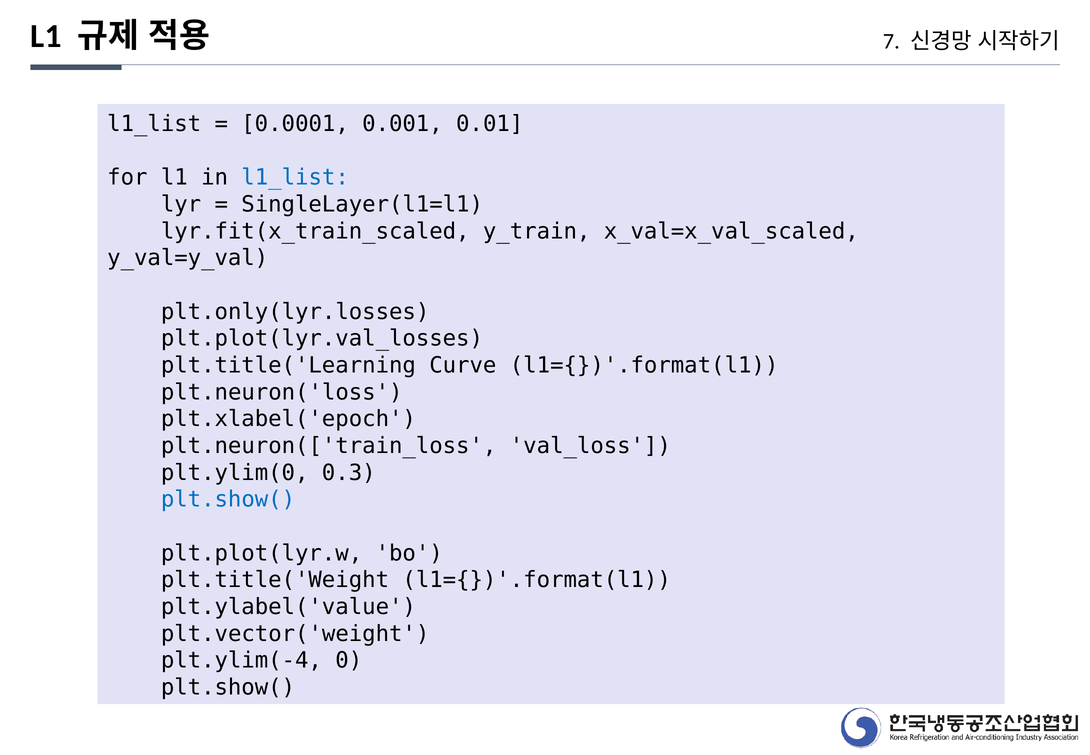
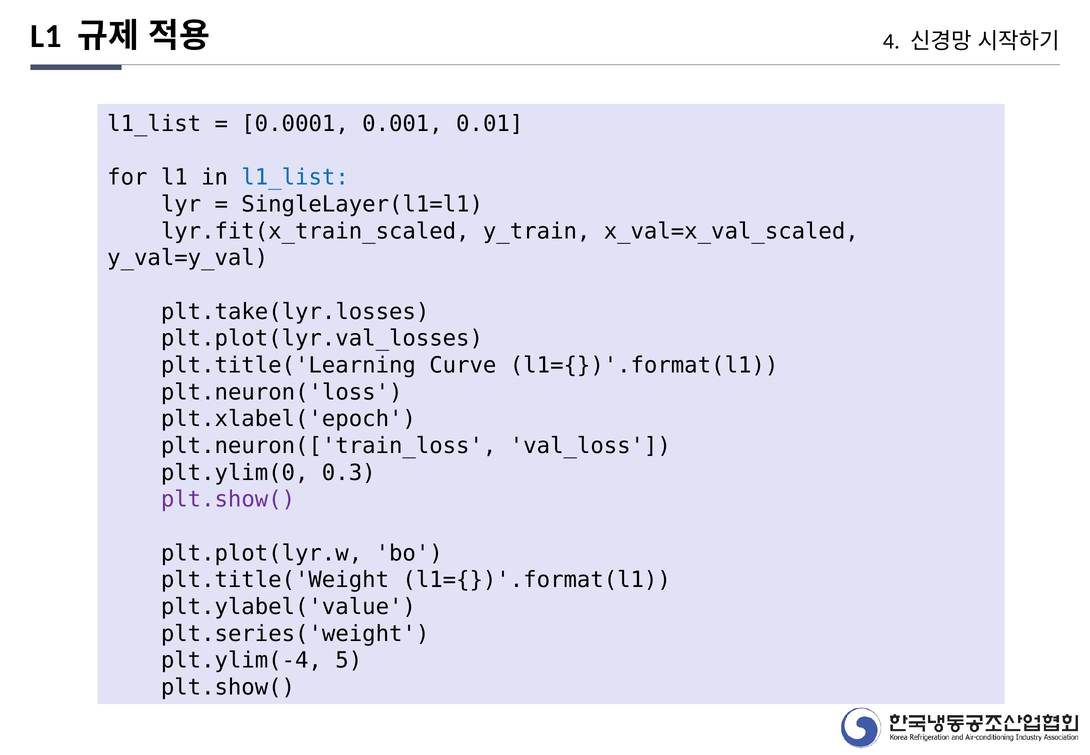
7: 7 -> 4 (891, 41)
plt.only(lyr.losses: plt.only(lyr.losses -> plt.take(lyr.losses (295, 312)
plt.show( colour: blue -> purple (228, 499)
plt.vector('weight: plt.vector('weight -> plt.series('weight (295, 633)
0: 0 -> 5 (349, 660)
